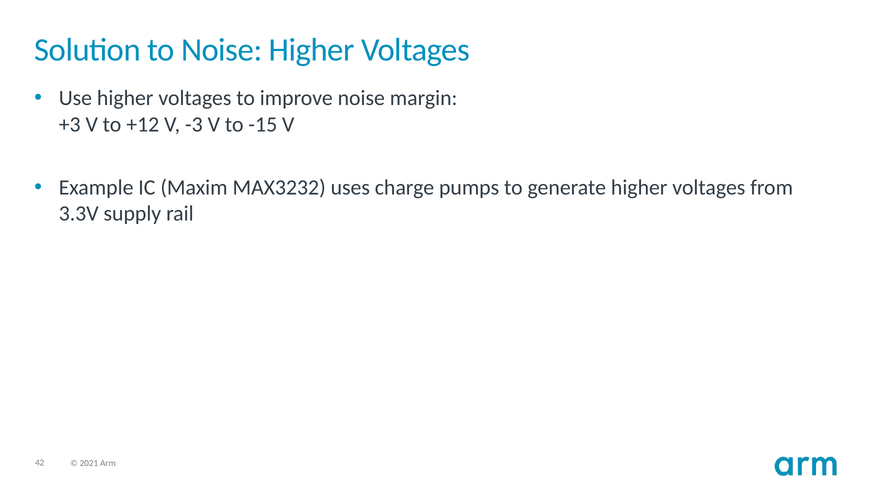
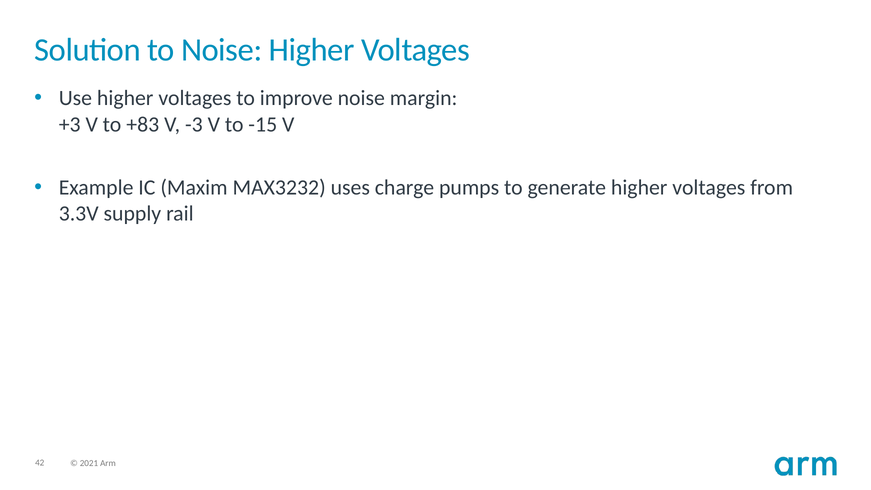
+12: +12 -> +83 (143, 124)
